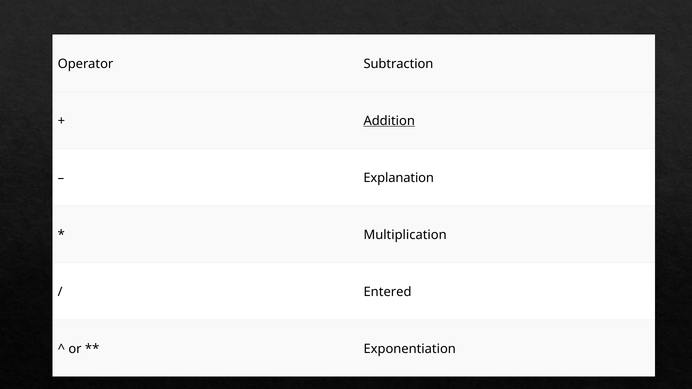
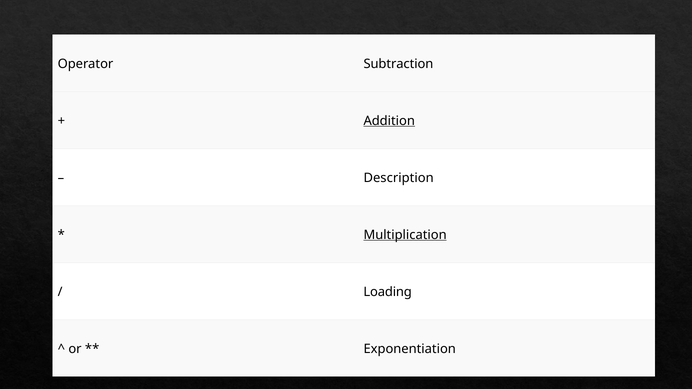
Explanation: Explanation -> Description (399, 178)
Multiplication underline: none -> present (405, 235)
Entered: Entered -> Loading (388, 292)
